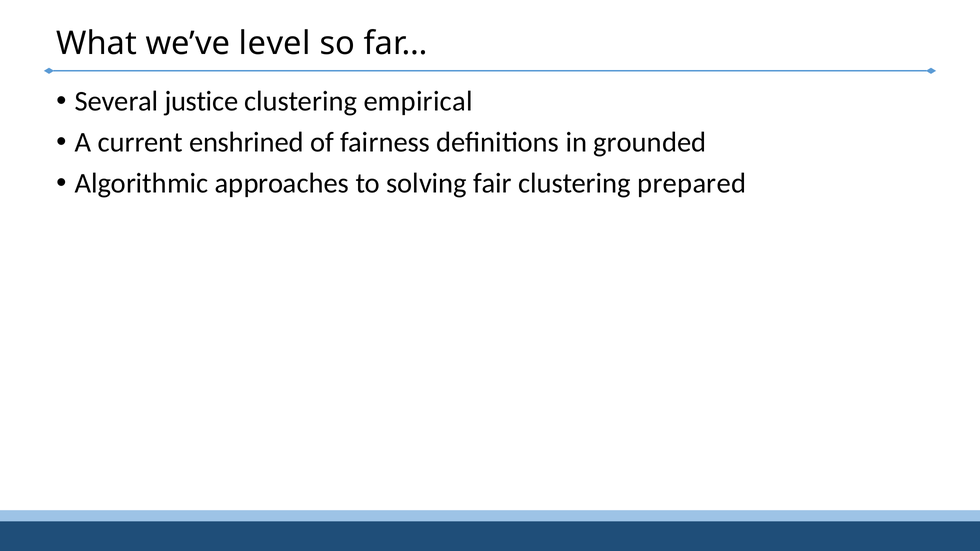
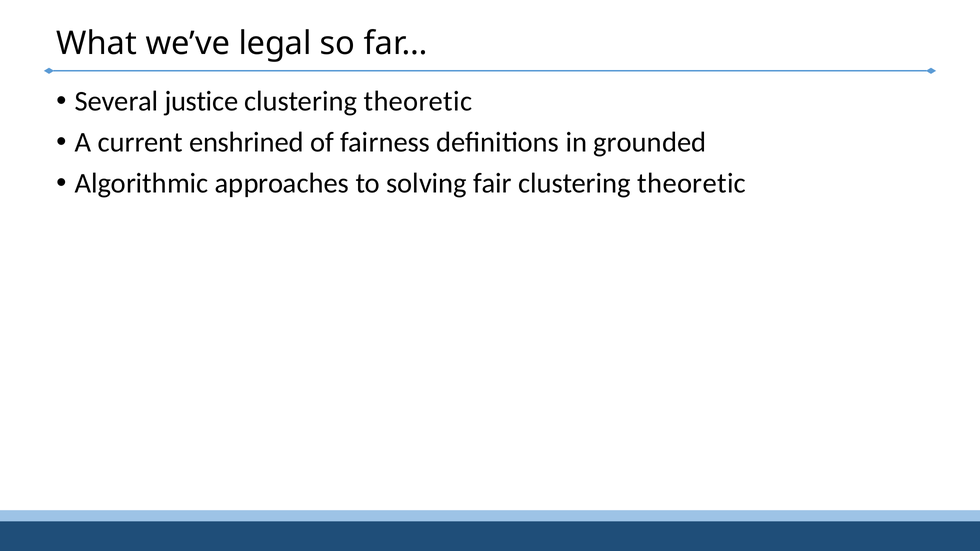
level: level -> legal (275, 43)
empirical: empirical -> theoretic (418, 101)
fair clustering prepared: prepared -> theoretic (692, 183)
